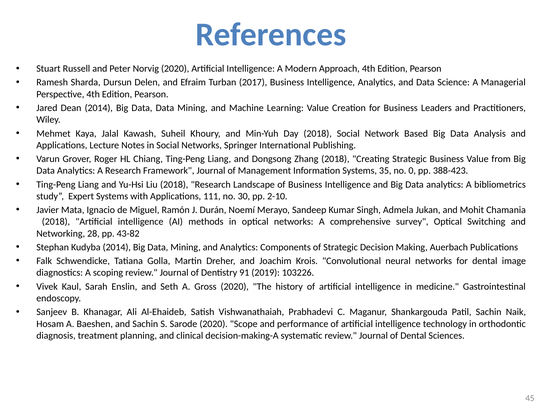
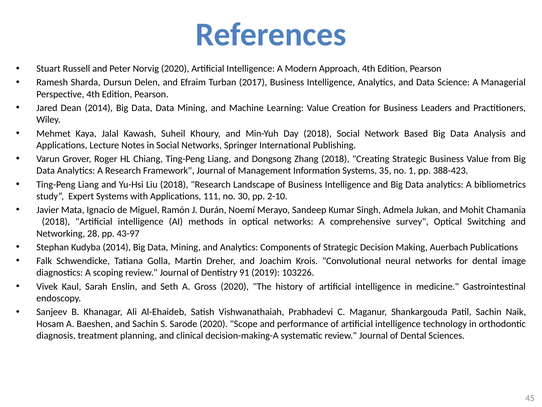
0: 0 -> 1 (412, 171)
43-82: 43-82 -> 43-97 (128, 233)
